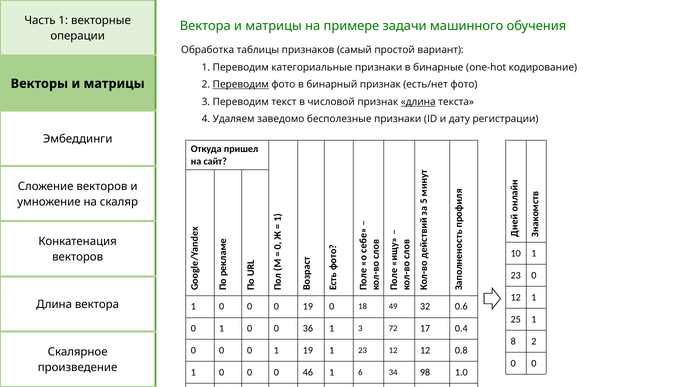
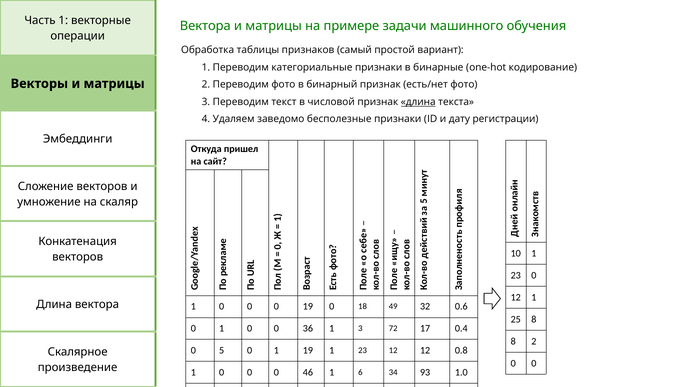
Переводим underline: present -> none (241, 85)
25 1: 1 -> 8 (534, 319)
0: 0 -> 5 (222, 350)
98: 98 -> 93 (425, 372)
